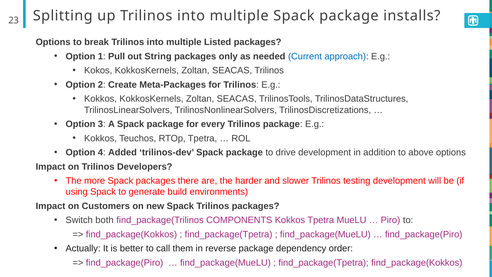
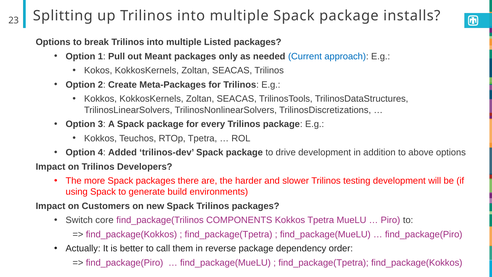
String: String -> Meant (158, 56)
both: both -> core (105, 220)
